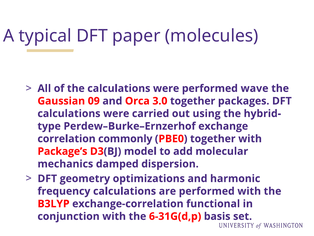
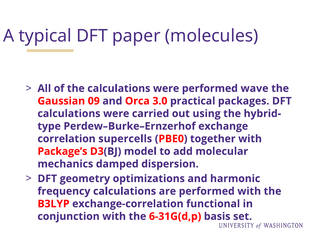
3.0 together: together -> practical (193, 101)
commonly: commonly -> supercells (125, 138)
